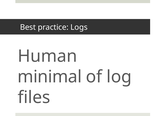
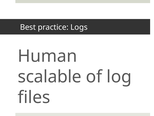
minimal: minimal -> scalable (50, 76)
